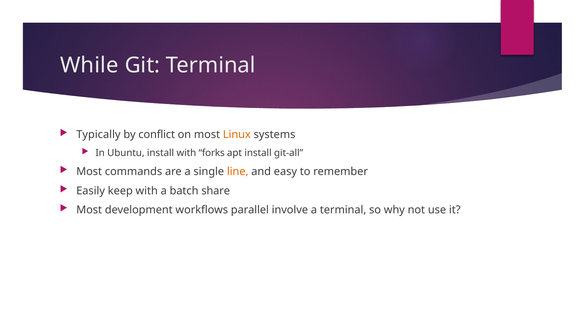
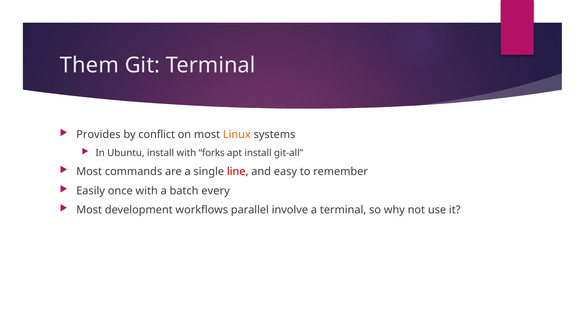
While: While -> Them (89, 65)
Typically: Typically -> Provides (98, 134)
line colour: orange -> red (238, 172)
keep: keep -> once (120, 191)
share: share -> every (216, 191)
